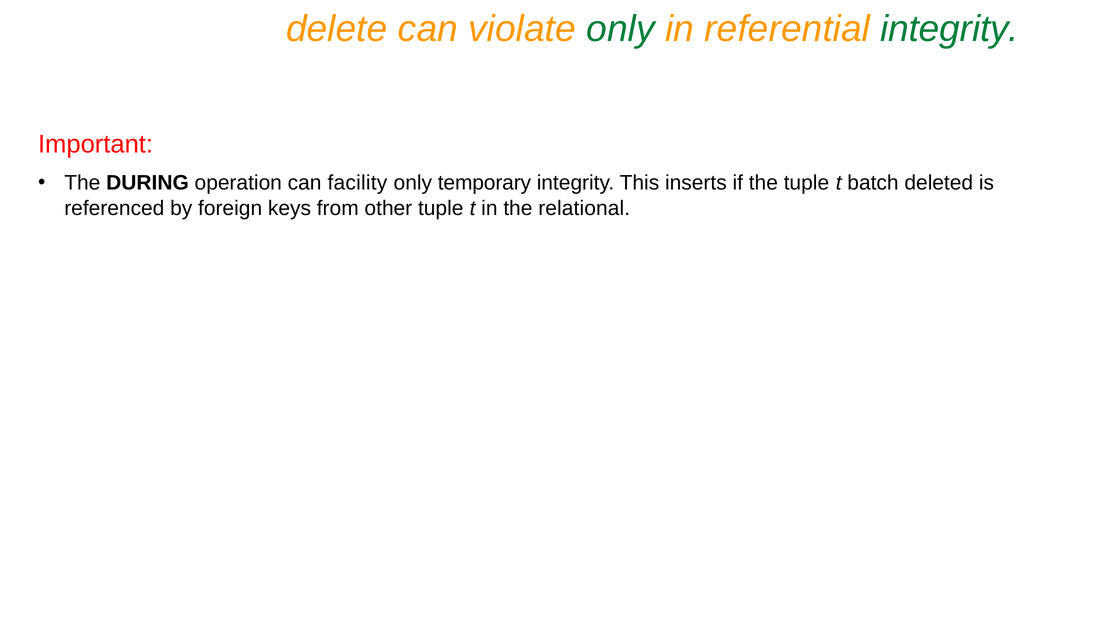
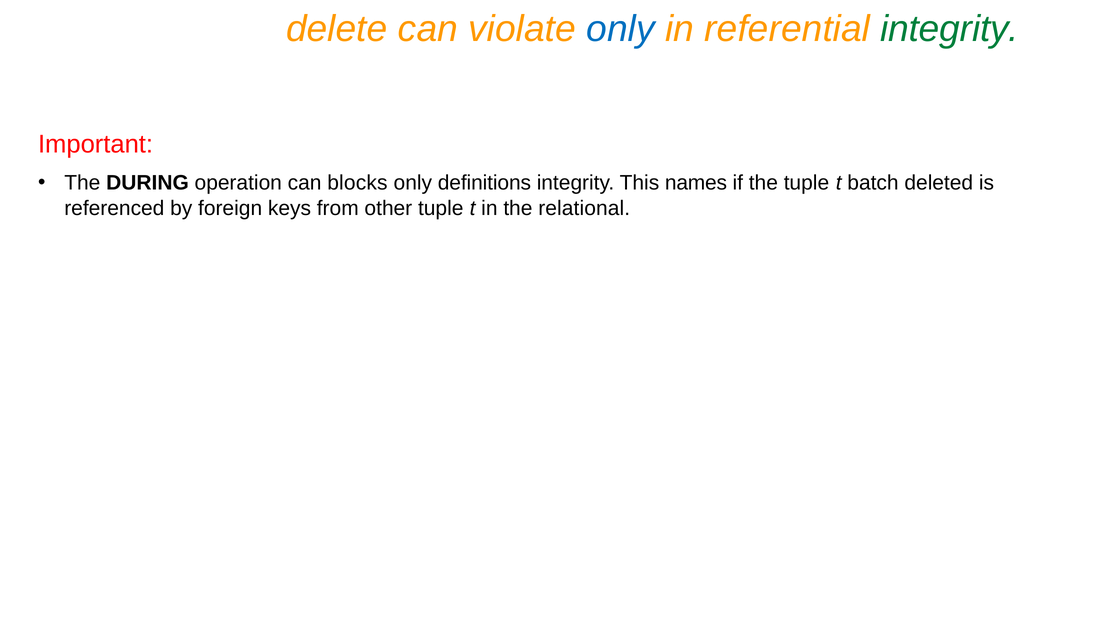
only colour: green -> blue (621, 29)
facility: facility -> blocks (357, 183)
temporary: temporary -> definitions (484, 183)
inserts: inserts -> names (696, 183)
